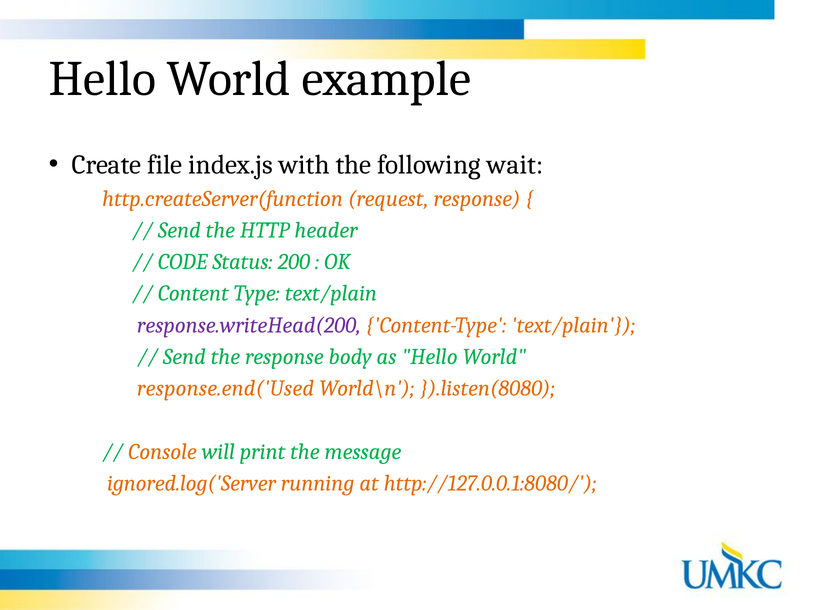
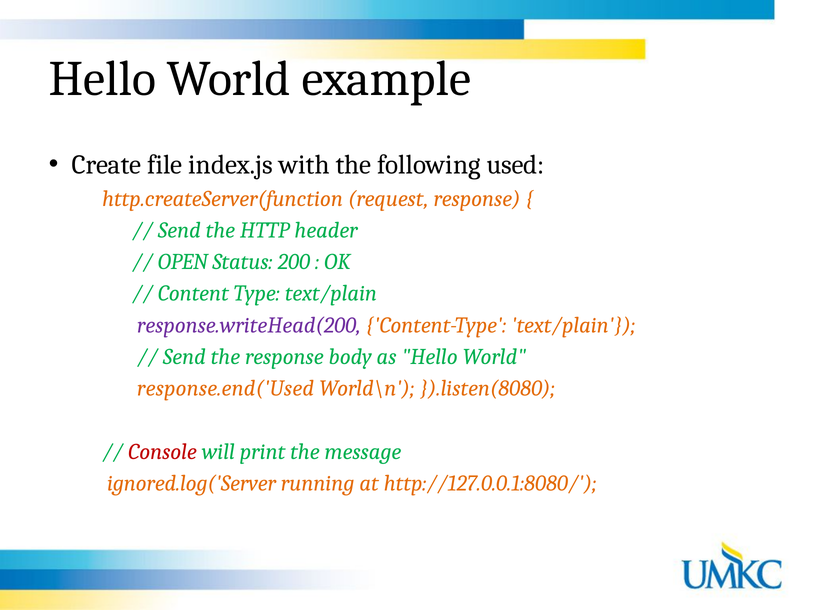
wait: wait -> used (515, 165)
CODE: CODE -> OPEN (183, 262)
Console colour: orange -> red (162, 452)
